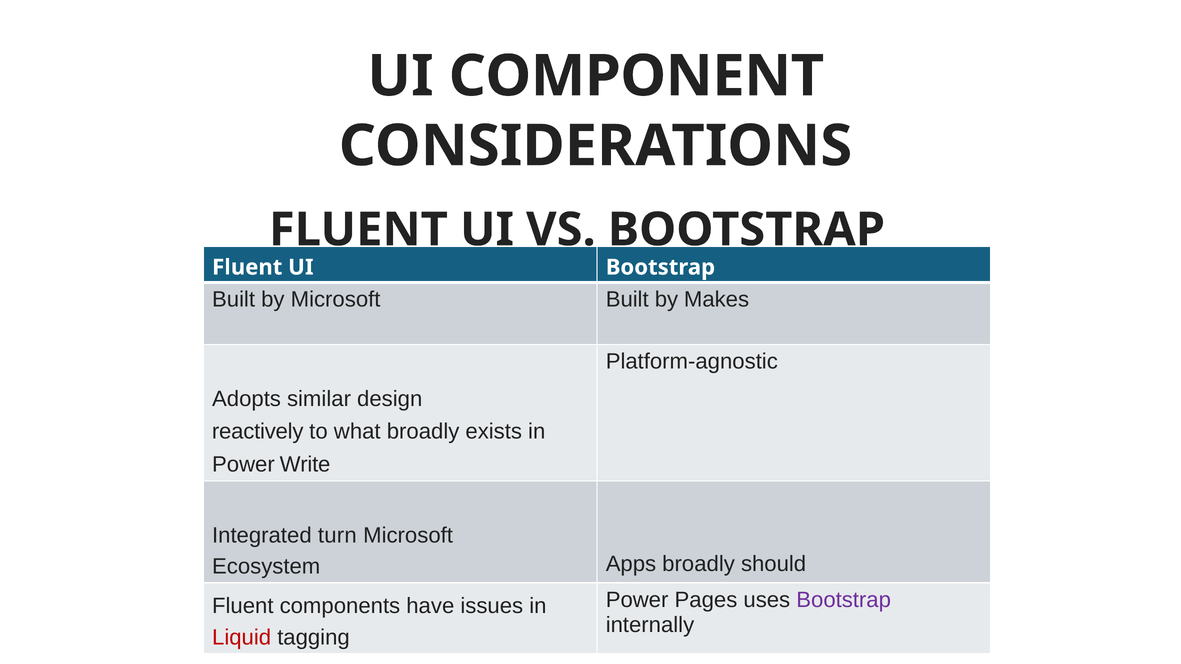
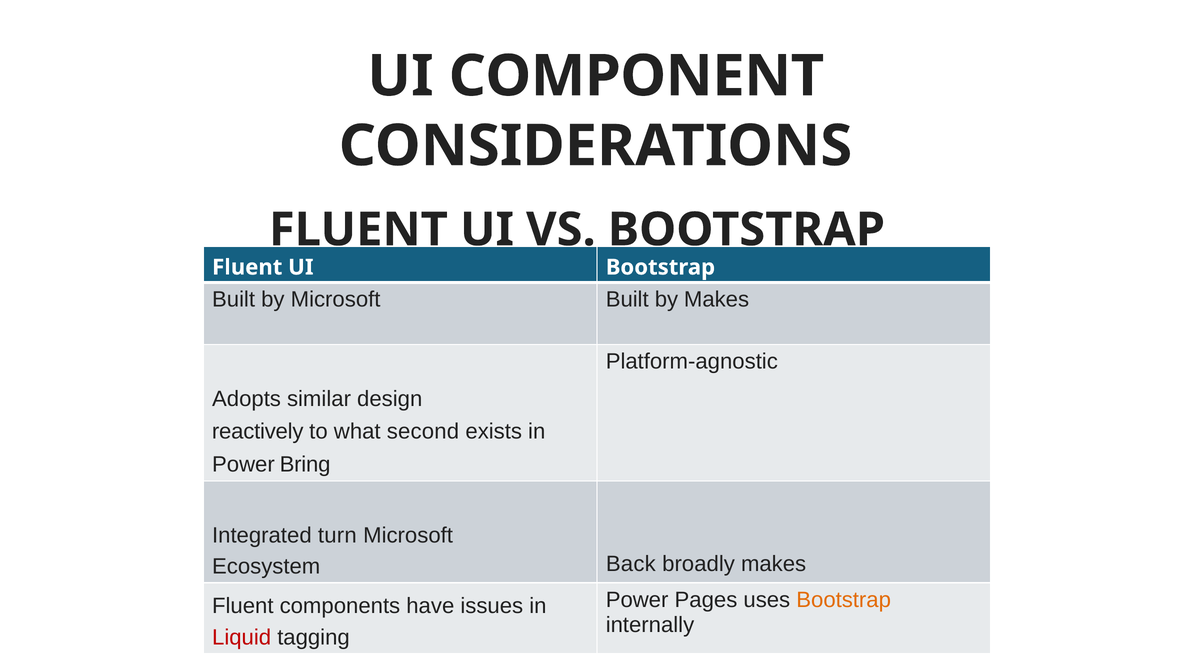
what broadly: broadly -> second (423, 432)
Write: Write -> Bring (305, 465)
Apps: Apps -> Back (631, 564)
broadly should: should -> makes (774, 564)
Bootstrap colour: purple -> orange (844, 600)
